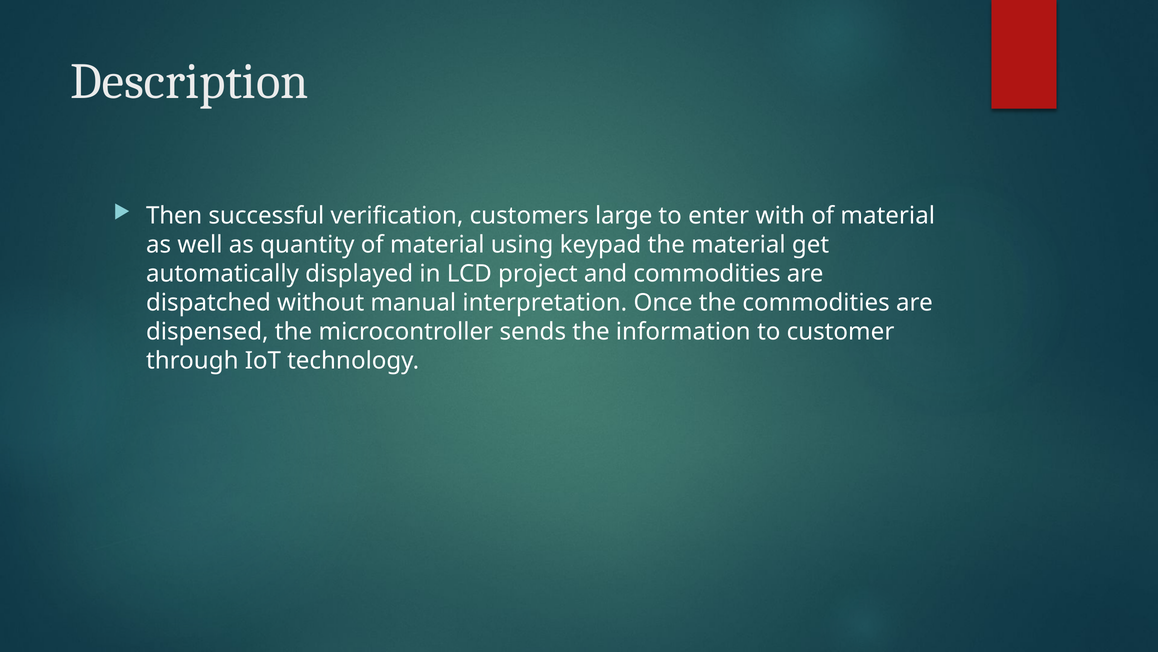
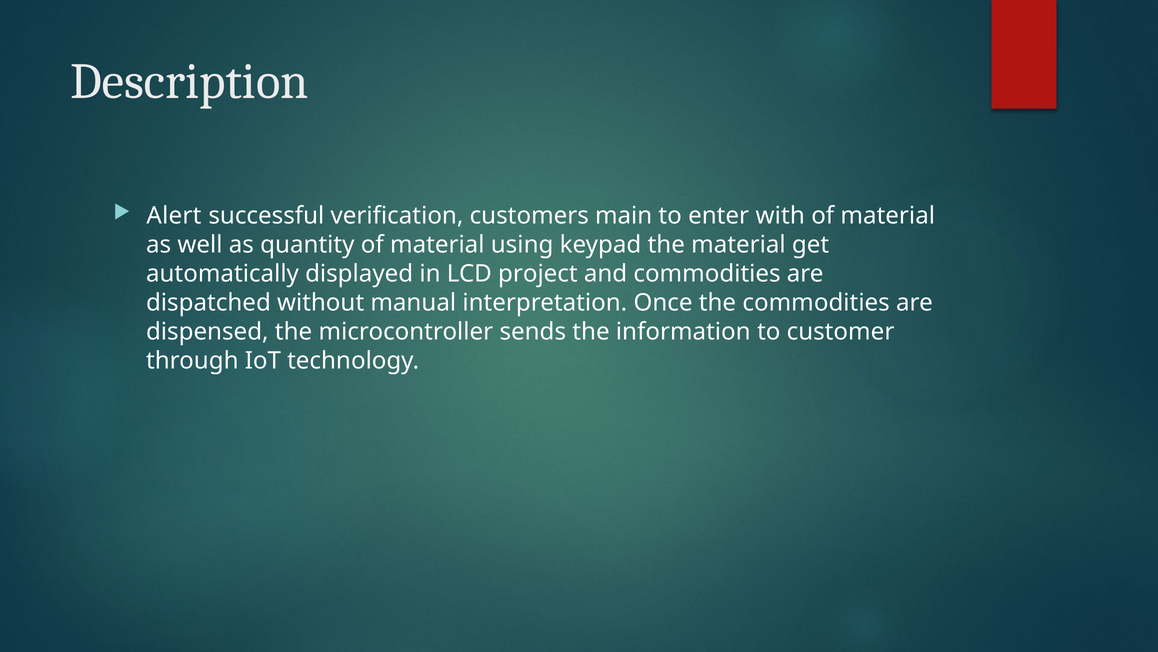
Then: Then -> Alert (174, 216)
large: large -> main (624, 216)
